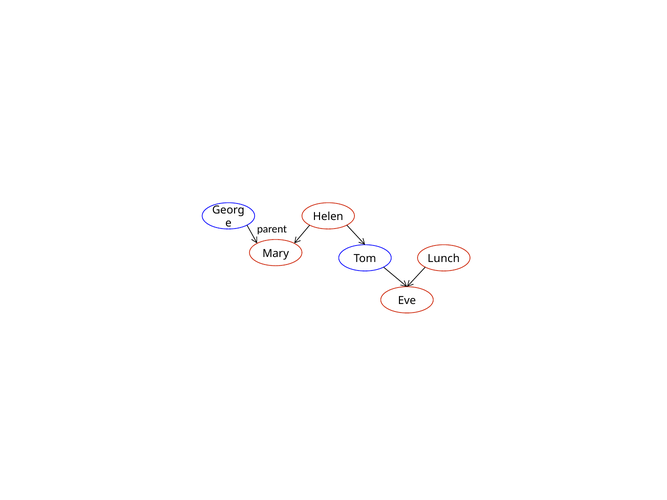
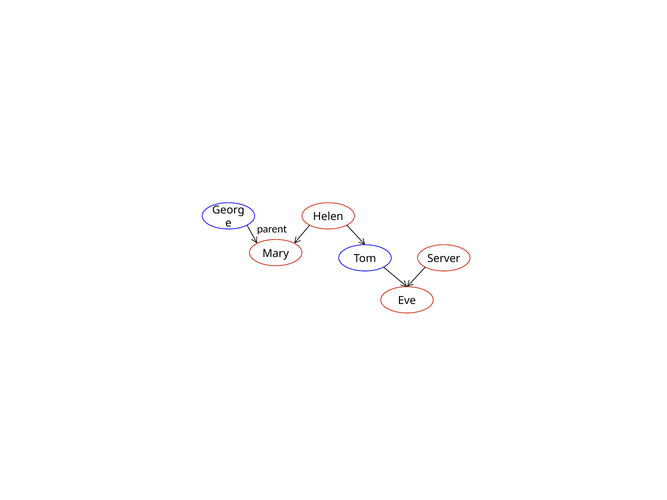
Lunch: Lunch -> Server (444, 259)
